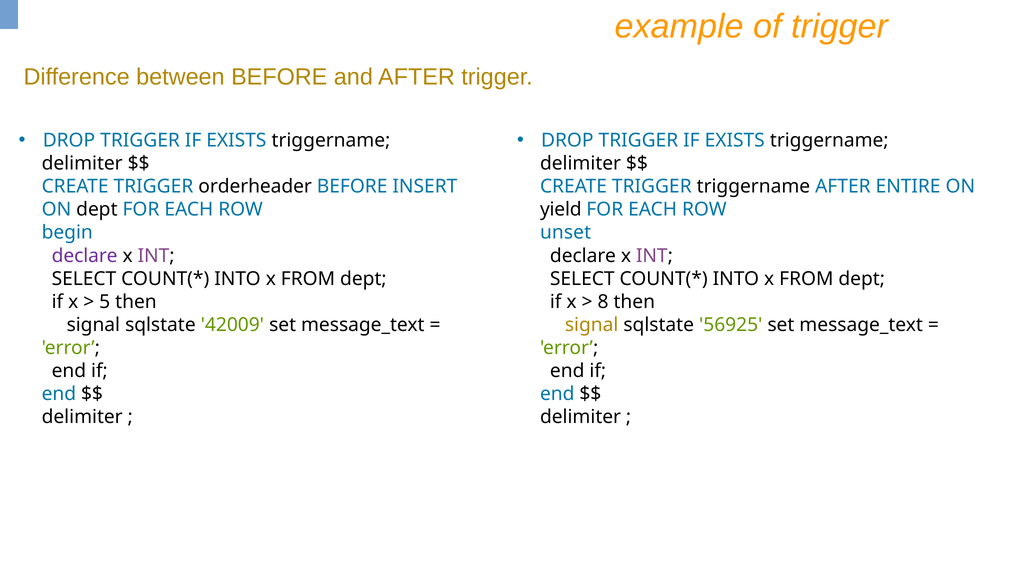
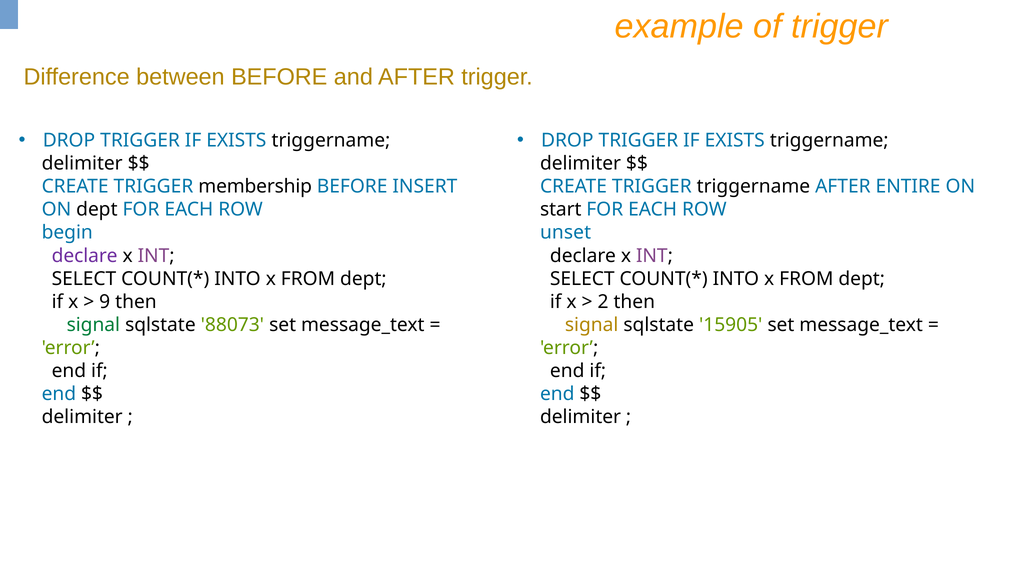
orderheader: orderheader -> membership (255, 187)
yield: yield -> start (561, 210)
5: 5 -> 9 (105, 302)
8: 8 -> 2 (603, 302)
signal colour: black -> green (93, 325)
42009: 42009 -> 88073 (232, 325)
56925: 56925 -> 15905 (731, 325)
